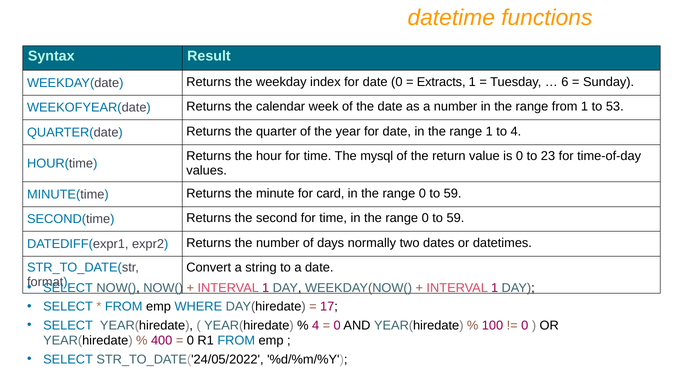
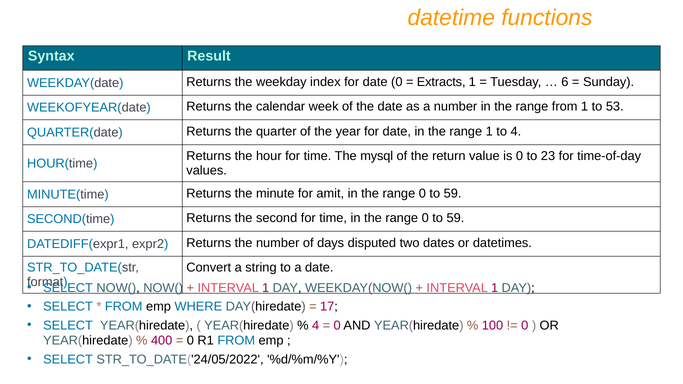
card: card -> amit (330, 193)
normally: normally -> disputed (372, 243)
